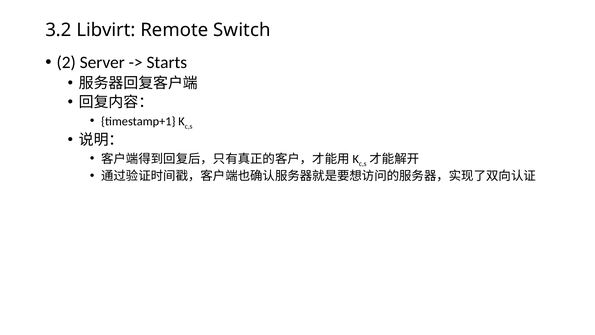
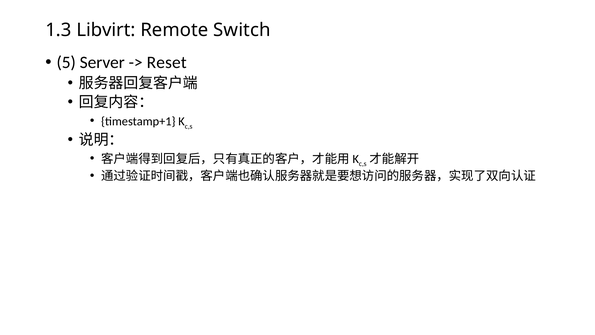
3.2: 3.2 -> 1.3 (58, 30)
2: 2 -> 5 (66, 63)
Starts: Starts -> Reset (167, 63)
